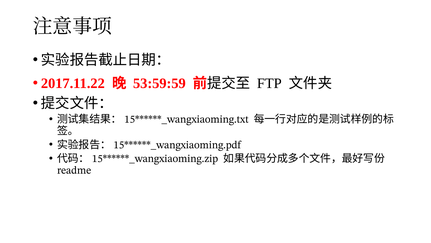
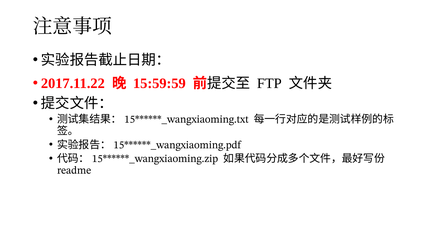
53:59:59: 53:59:59 -> 15:59:59 (159, 83)
